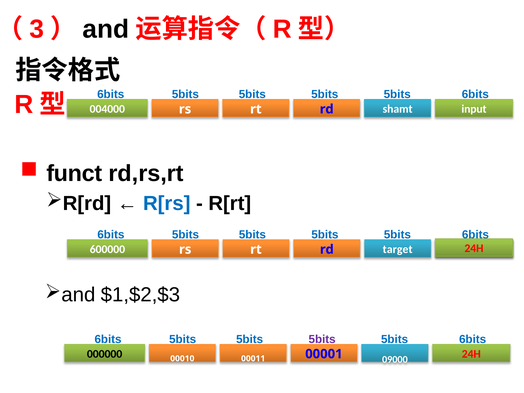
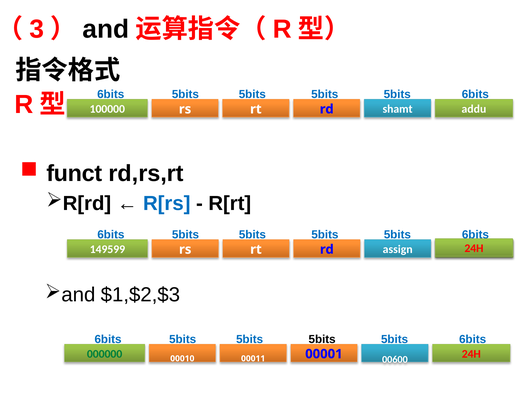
004000: 004000 -> 100000 (107, 109)
input: input -> addu (474, 109)
600000: 600000 -> 149599 (107, 249)
target: target -> assign (398, 249)
5bits colour: purple -> black (322, 339)
000000 colour: black -> green (105, 354)
09000: 09000 -> 00600 (395, 360)
